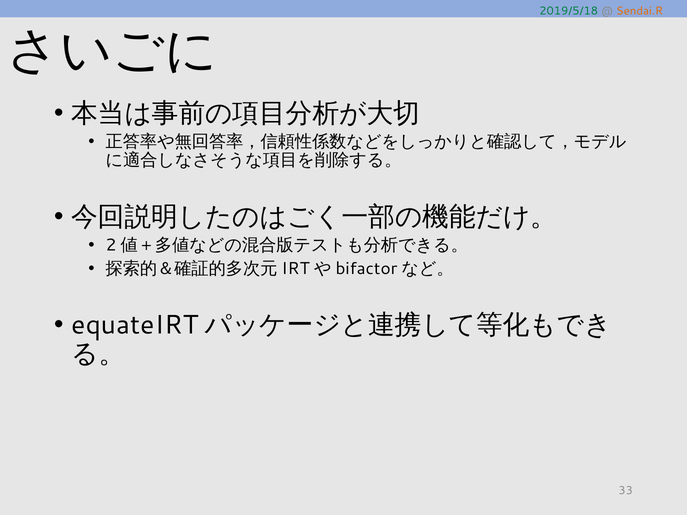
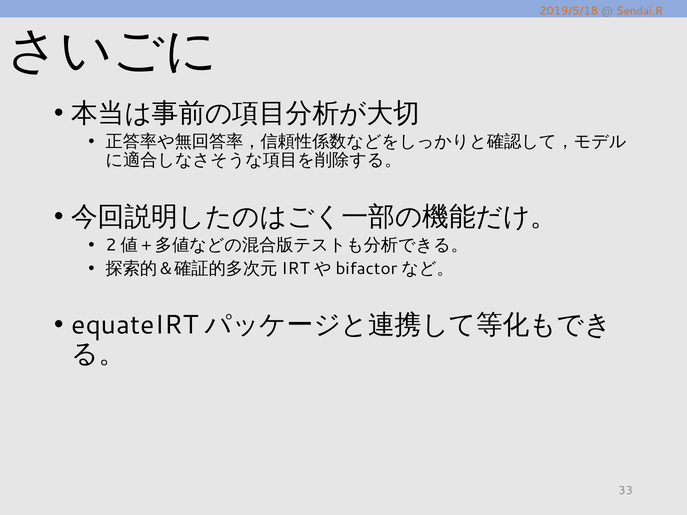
2019/5/18 colour: green -> orange (569, 11)
